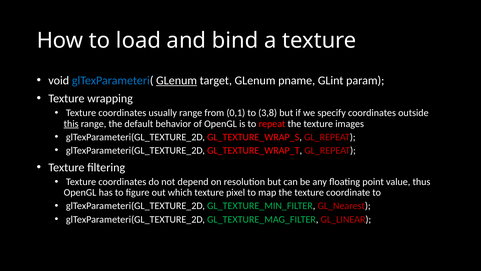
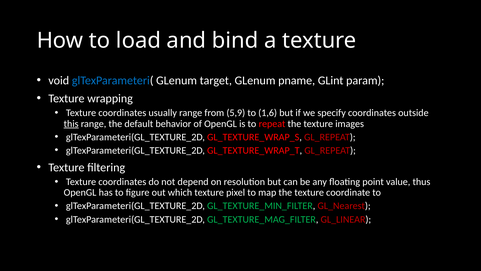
GLenum underline: present -> none (177, 80)
0,1: 0,1 -> 5,9 (236, 113)
3,8: 3,8 -> 1,6 (268, 113)
